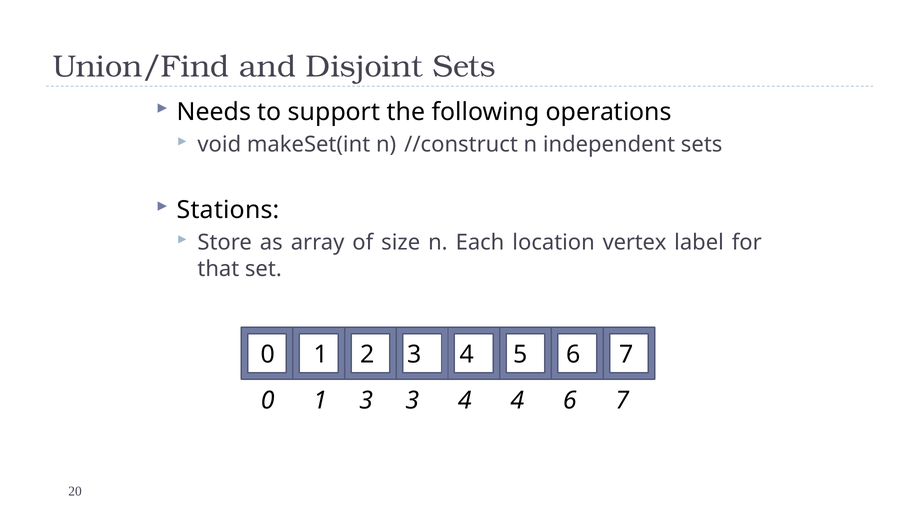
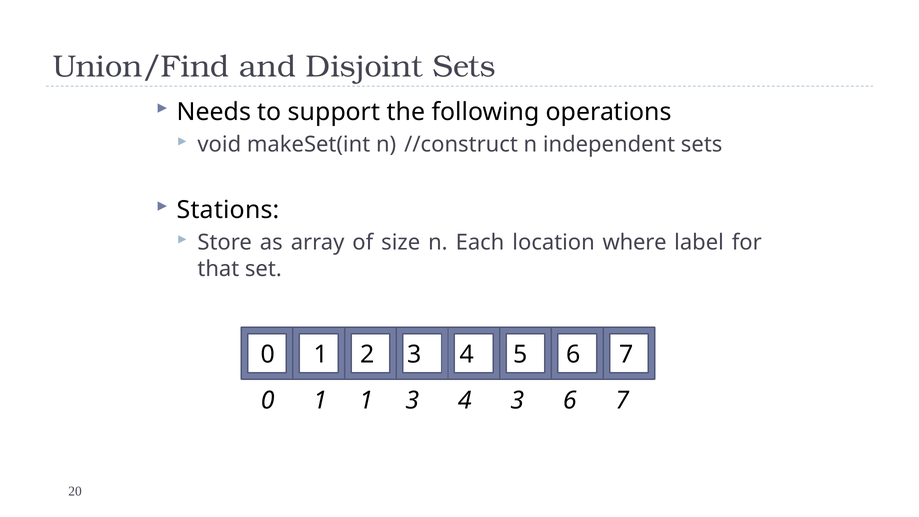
vertex: vertex -> where (635, 243)
1 3: 3 -> 1 (366, 400)
4 4: 4 -> 3 (517, 400)
